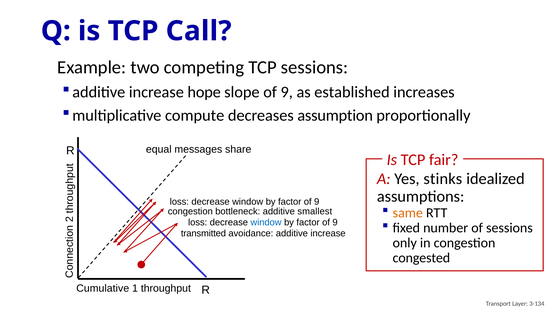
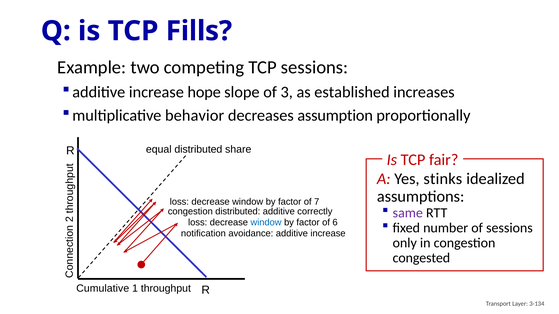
Call: Call -> Fills (199, 31)
slope of 9: 9 -> 3 (287, 92)
compute: compute -> behavior (195, 116)
equal messages: messages -> distributed (198, 149)
9: 9 -> 7 (317, 202)
same colour: orange -> purple (408, 213)
congestion bottleneck: bottleneck -> distributed (238, 212)
smallest: smallest -> correctly (315, 212)
9: 9 -> 6 (335, 223)
transmitted: transmitted -> notification (203, 234)
